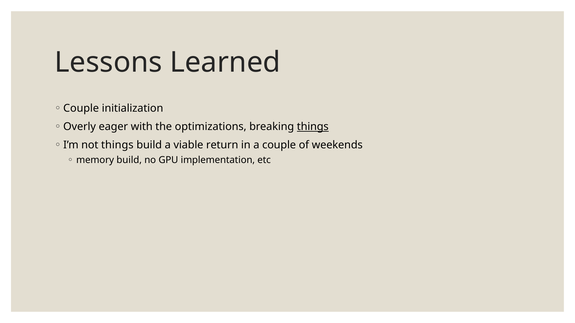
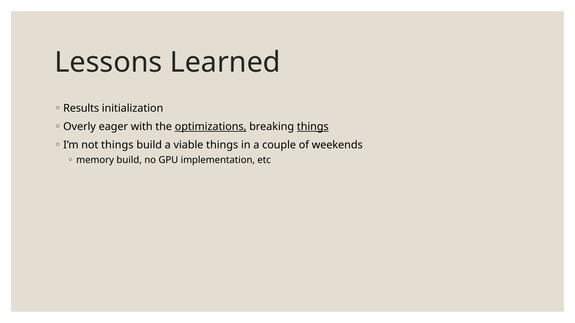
Couple: Couple -> Results (81, 109)
optimizations underline: none -> present (211, 127)
viable return: return -> things (222, 145)
